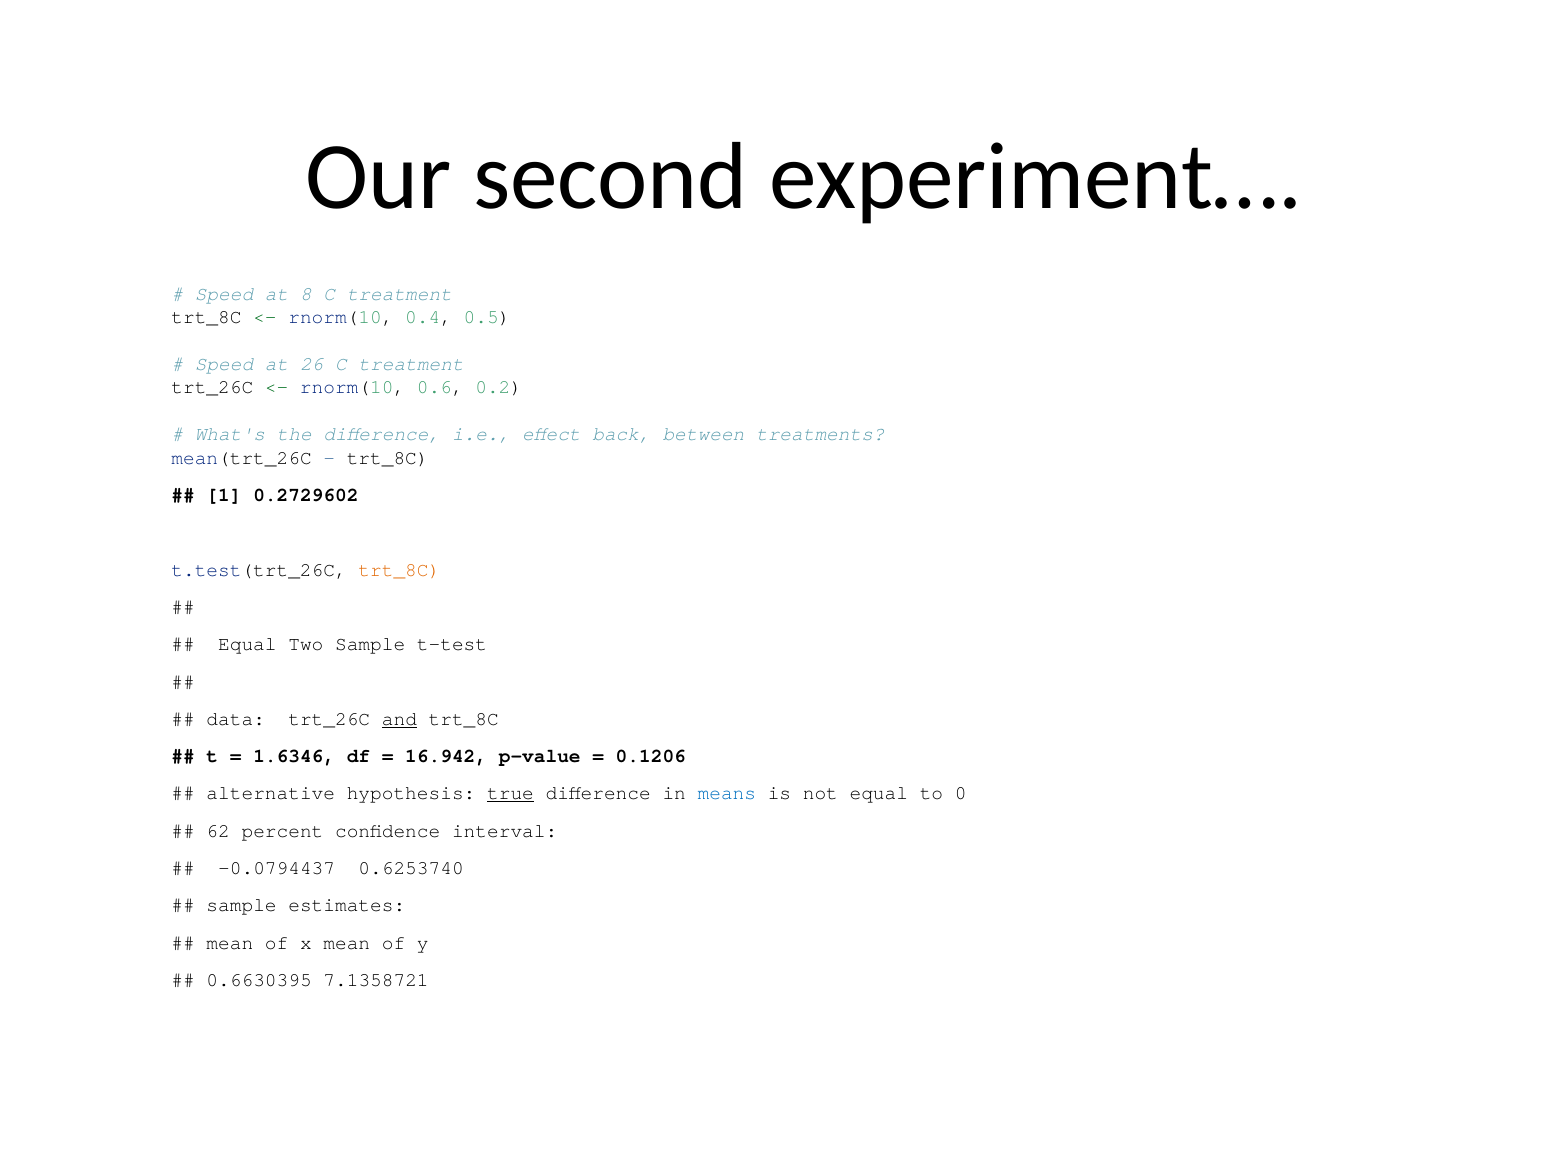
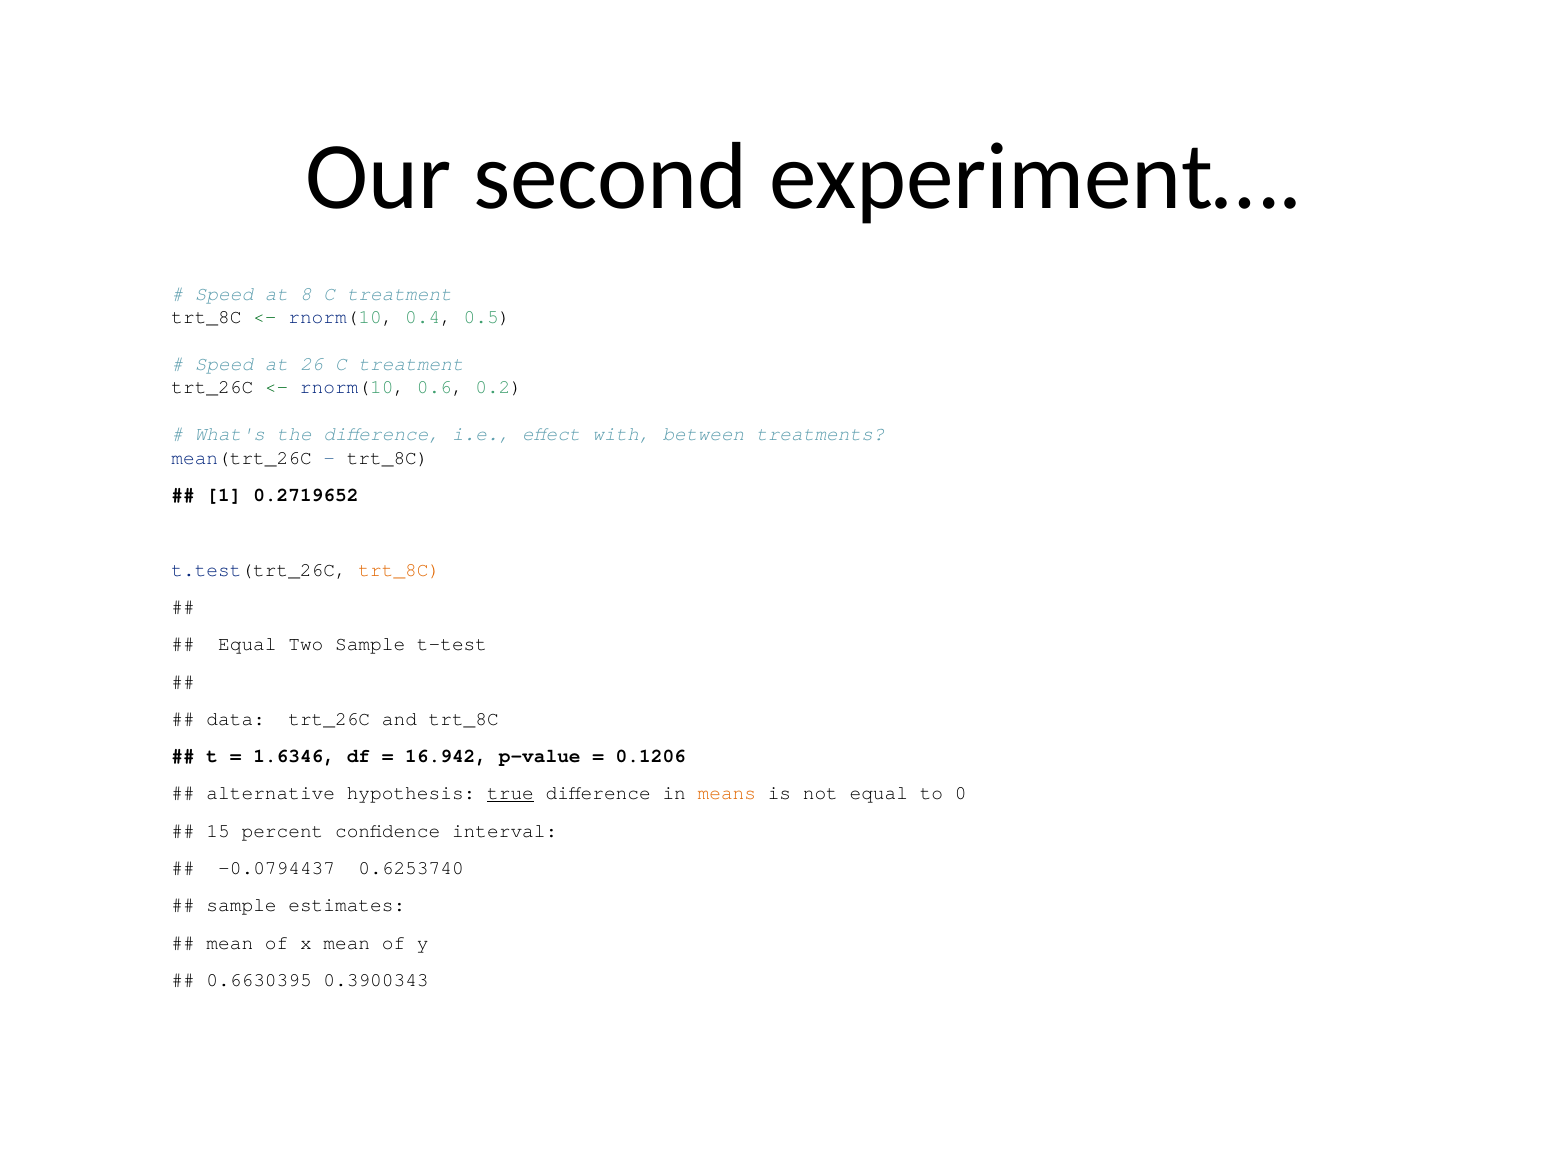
back: back -> with (622, 434)
0.2729602: 0.2729602 -> 0.2719652 (306, 495)
and underline: present -> none (399, 719)
means colour: blue -> orange (727, 793)
62: 62 -> 15 (218, 830)
7.1358721: 7.1358721 -> 0.3900343 (376, 980)
